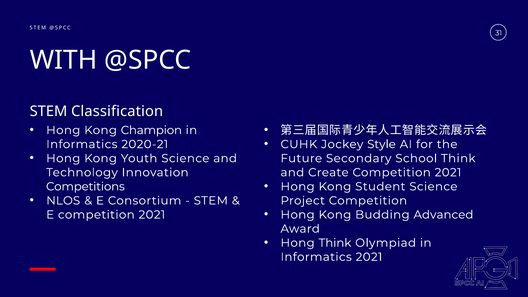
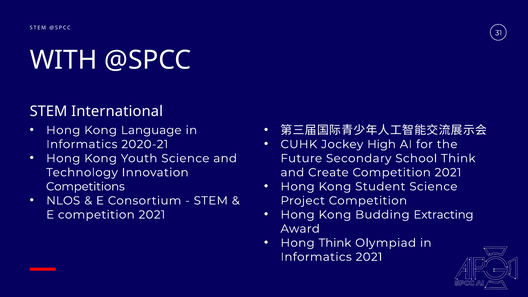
Classification: Classification -> International (117, 111)
Champion: Champion -> Language (151, 130)
Style: Style -> High (382, 144)
Advanced: Advanced -> Extracting (444, 215)
